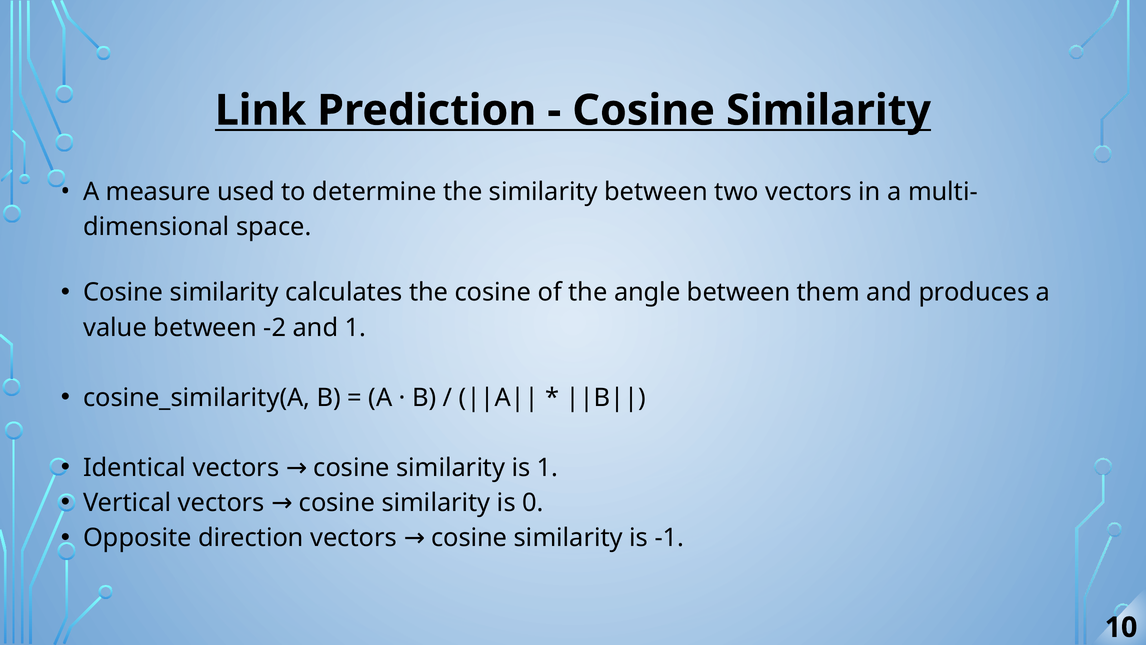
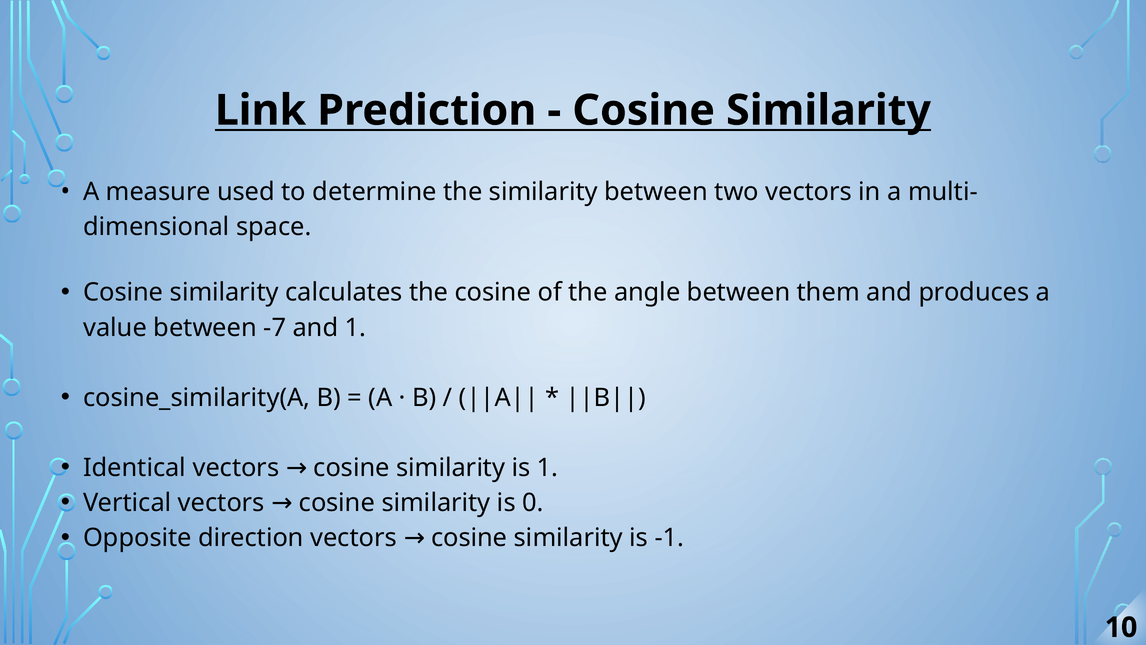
-2: -2 -> -7 (275, 327)
